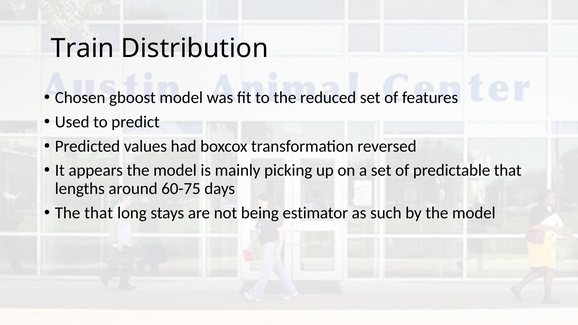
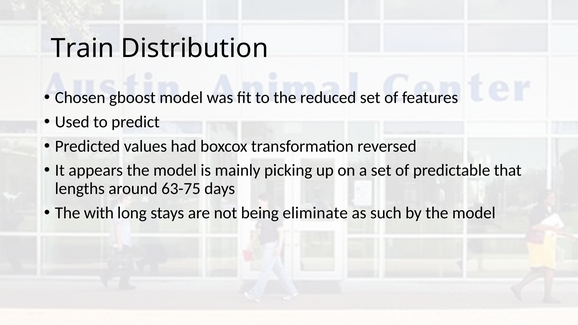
60-75: 60-75 -> 63-75 (181, 189)
The that: that -> with (99, 213)
estimator: estimator -> eliminate (315, 213)
